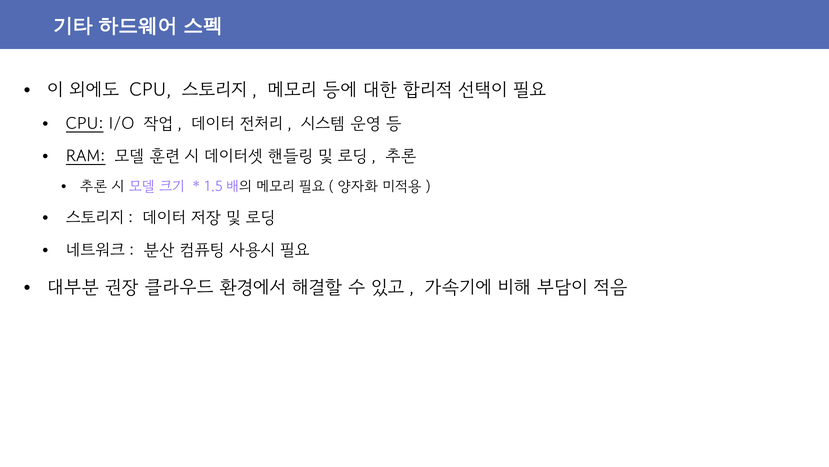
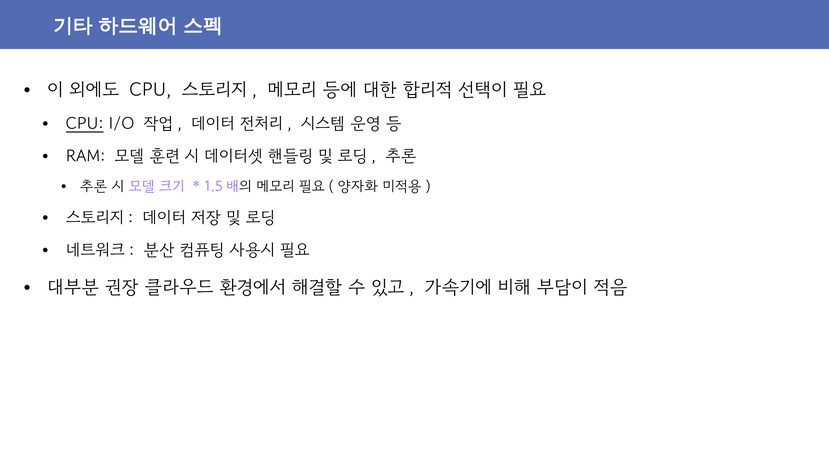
RAM underline: present -> none (86, 157)
